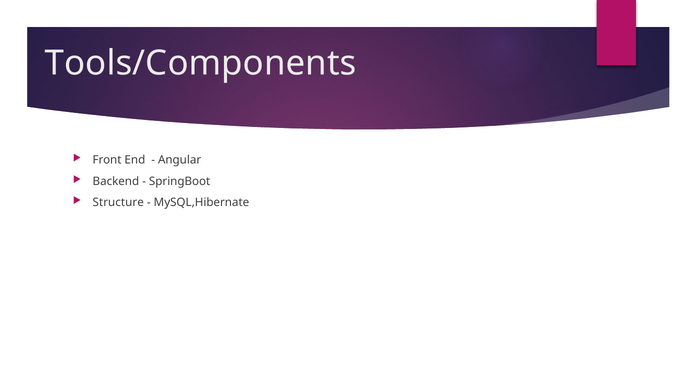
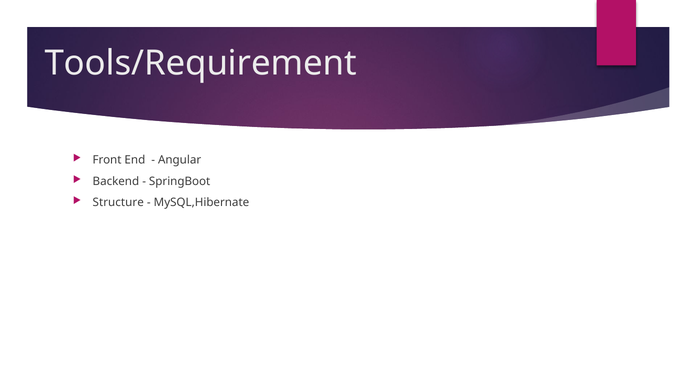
Tools/Components: Tools/Components -> Tools/Requirement (201, 63)
